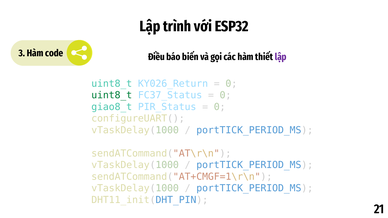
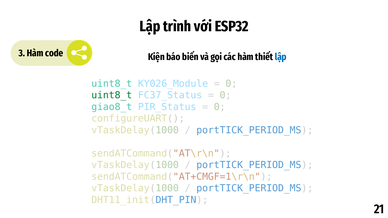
Điều: Điều -> Kiện (156, 57)
lập colour: purple -> blue (281, 57)
KY026_Return: KY026_Return -> KY026_Module (173, 84)
